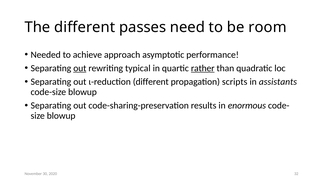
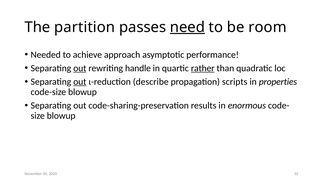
The different: different -> partition (85, 27)
need underline: none -> present (187, 27)
typical: typical -> handle (138, 68)
out underline: none -> present (80, 82)
ι-reduction different: different -> describe (151, 82)
assistants: assistants -> properties (278, 82)
